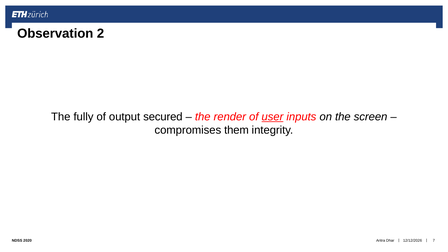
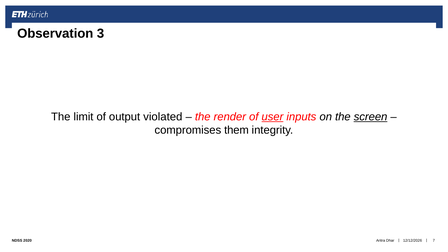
2: 2 -> 3 (101, 34)
fully: fully -> limit (83, 117)
secured: secured -> violated (163, 117)
screen underline: none -> present (371, 117)
